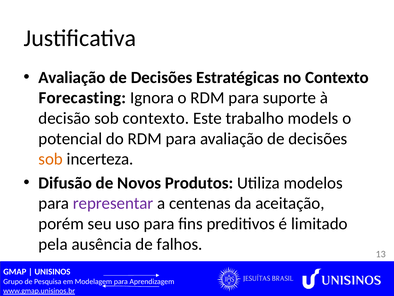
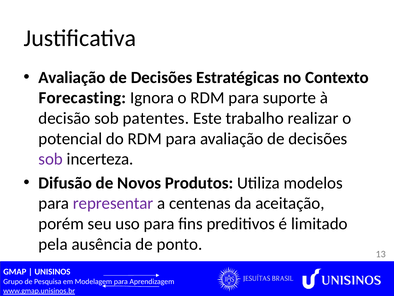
sob contexto: contexto -> patentes (156, 118)
models: models -> realizar (313, 118)
sob colour: orange -> purple (51, 159)
falhos: falhos -> ponto (179, 244)
